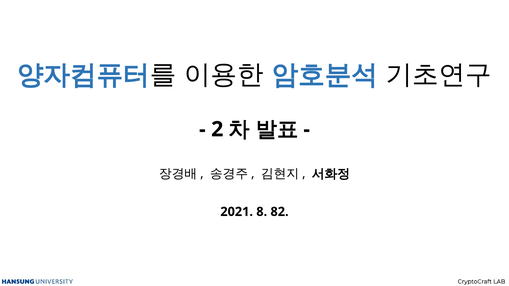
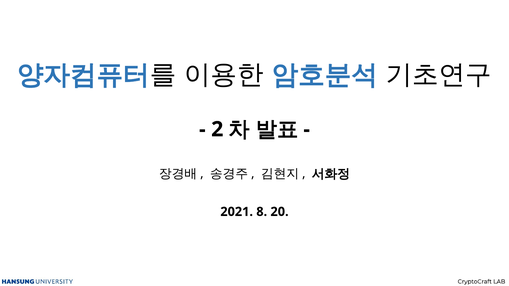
82: 82 -> 20 (280, 212)
